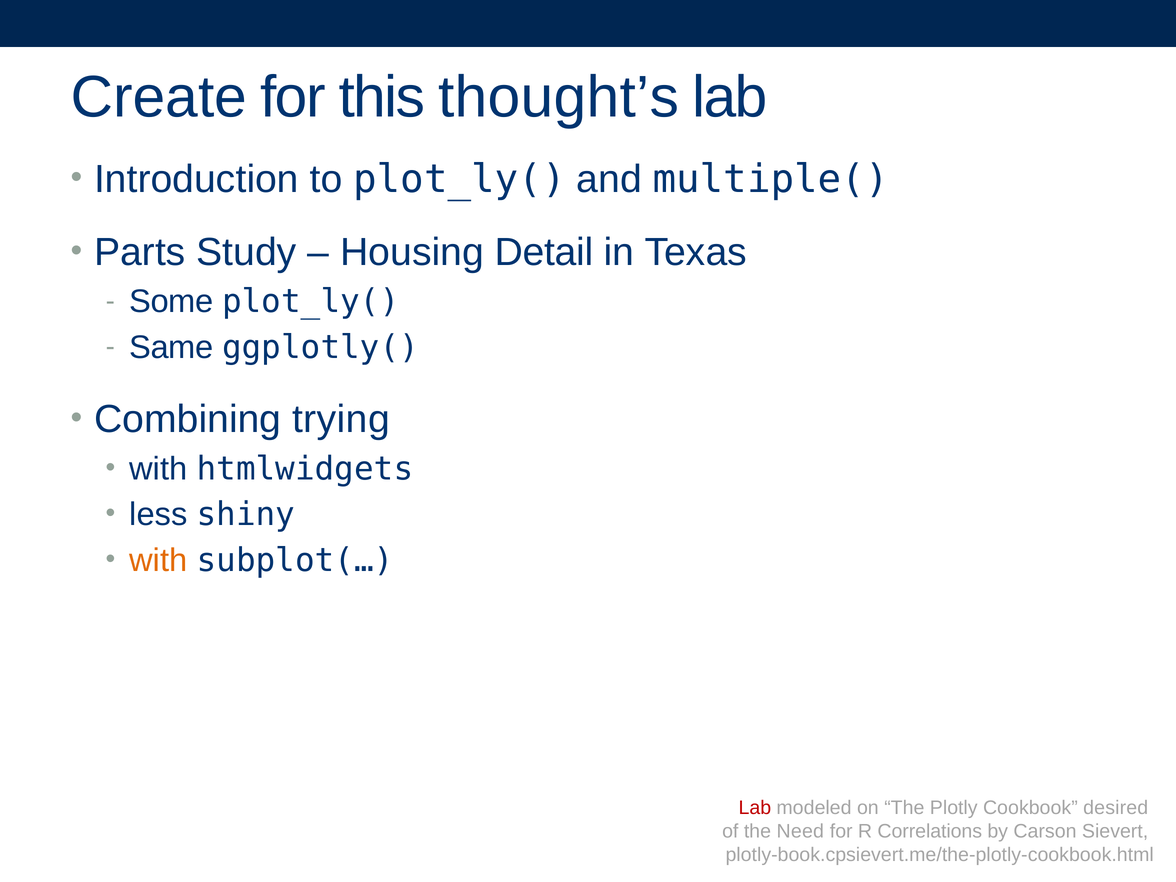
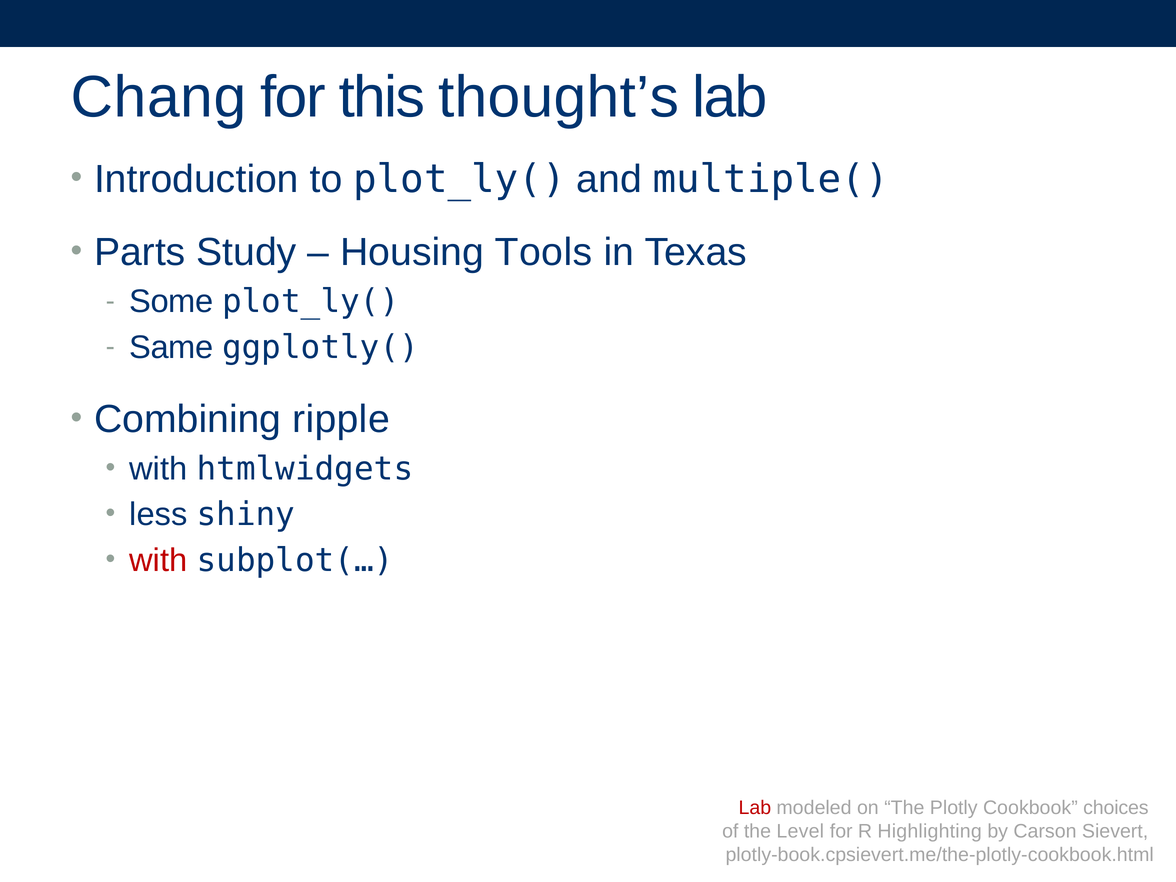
Create: Create -> Chang (158, 97)
Detail: Detail -> Tools (544, 252)
trying: trying -> ripple (341, 419)
with colour: orange -> red (158, 560)
desired: desired -> choices (1116, 808)
Need: Need -> Level (800, 831)
Correlations: Correlations -> Highlighting (930, 831)
